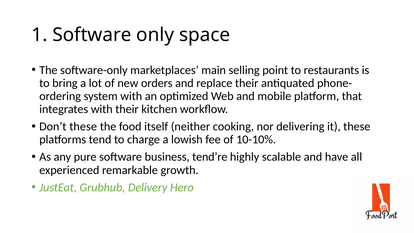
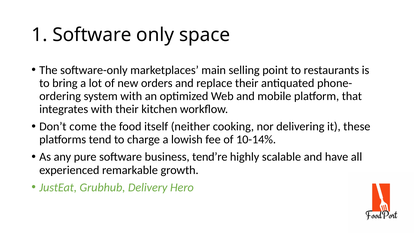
Don’t these: these -> come (83, 126)
10-10%: 10-10% -> 10-14% (256, 140)
